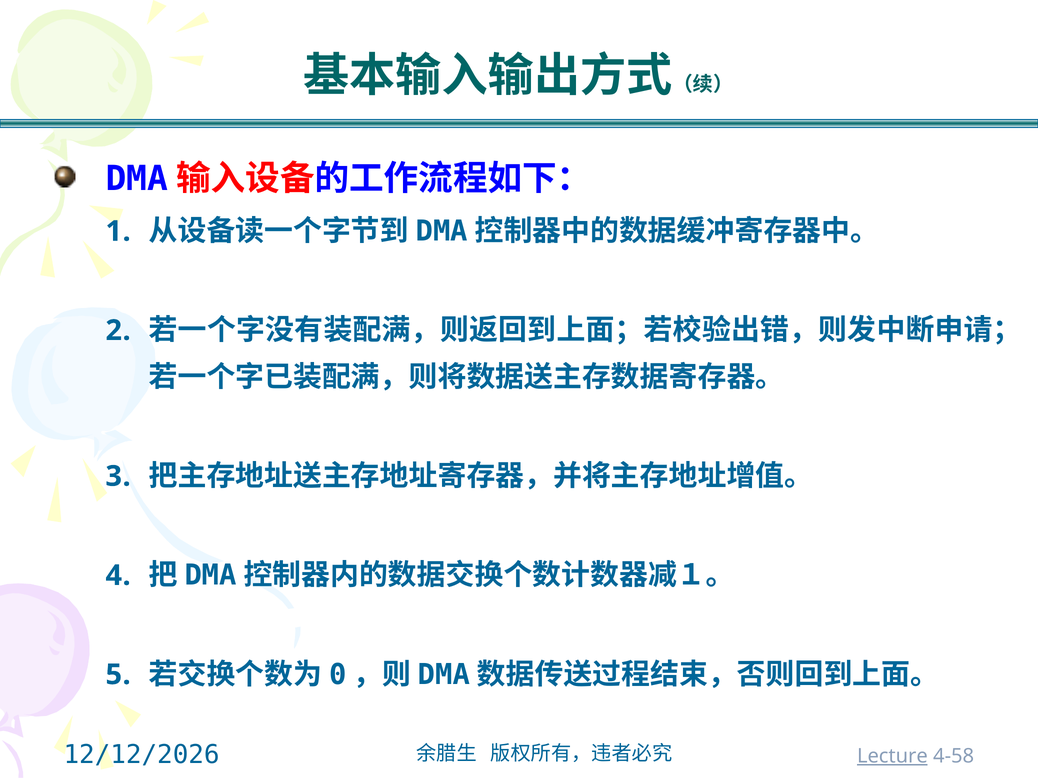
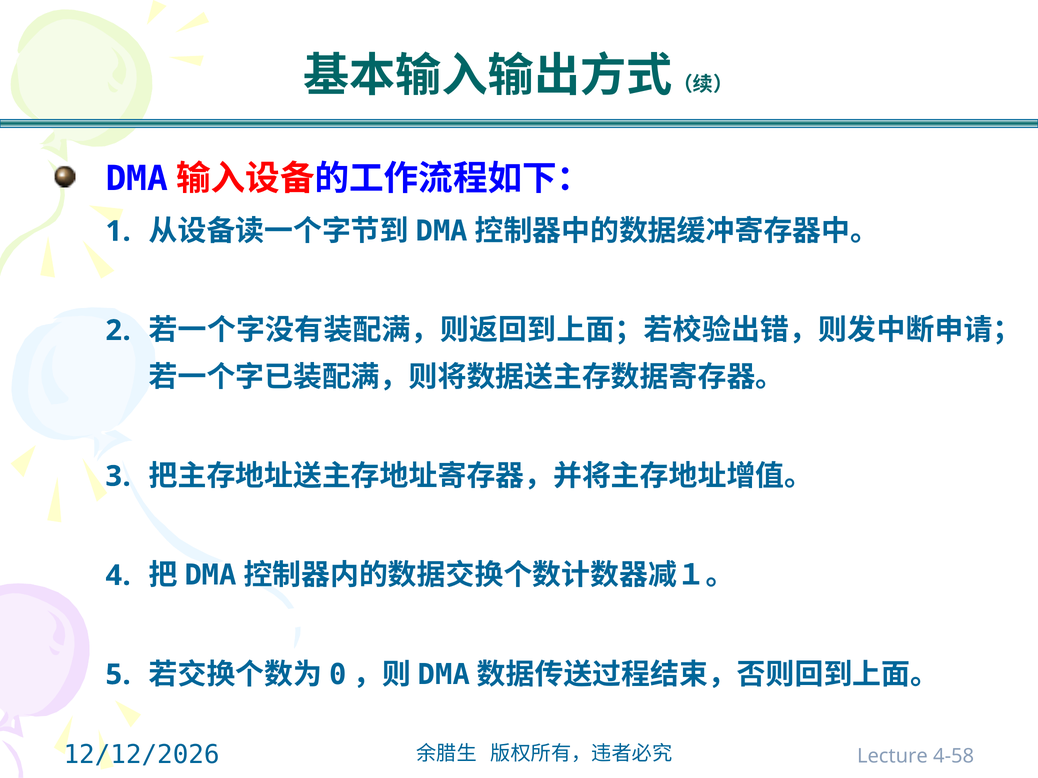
Lecture underline: present -> none (892, 757)
